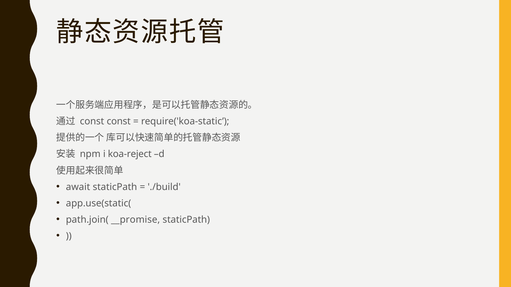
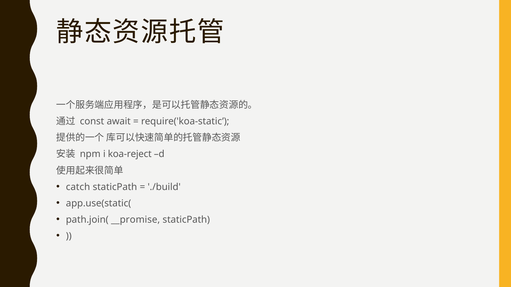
const const: const -> await (119, 122)
await: await -> catch (78, 187)
